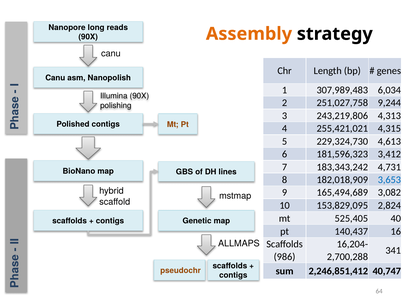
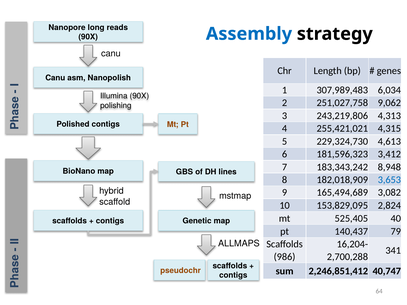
Assembly colour: orange -> blue (249, 34)
9,244: 9,244 -> 9,062 (389, 103)
4,731: 4,731 -> 8,948 (389, 167)
16: 16 -> 79 (396, 232)
